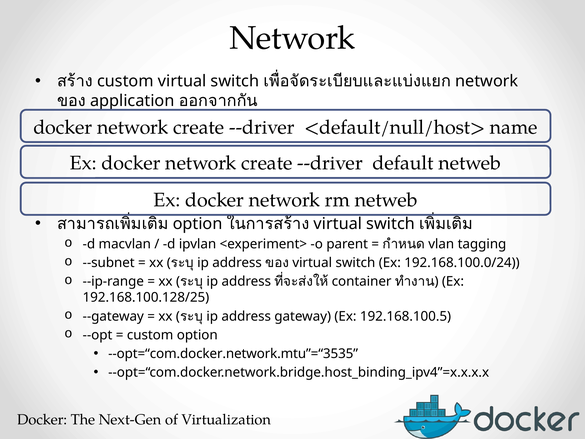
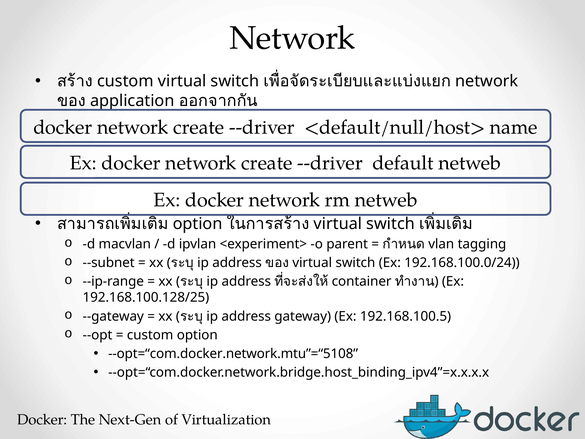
--opt=“com.docker.network.mtu”=“3535: --opt=“com.docker.network.mtu”=“3535 -> --opt=“com.docker.network.mtu”=“5108 (233, 354)
